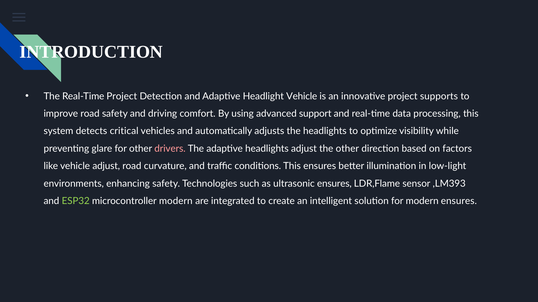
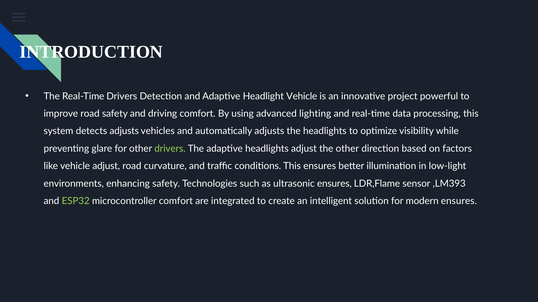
Real-Time Project: Project -> Drivers (122, 96)
supports: supports -> powerful (439, 96)
support: support -> lighting (315, 114)
detects critical: critical -> adjusts (124, 131)
drivers colour: pink -> light green (170, 149)
microcontroller modern: modern -> comfort (176, 201)
